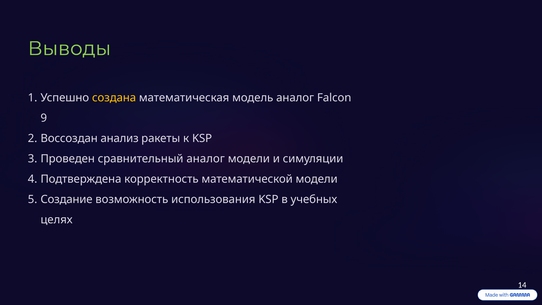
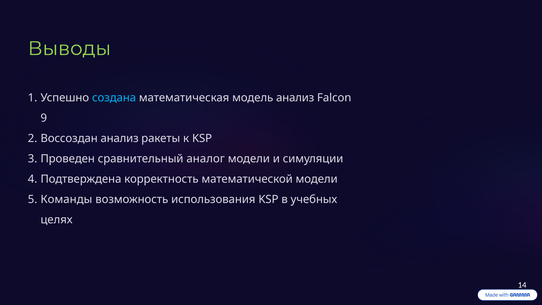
создана colour: yellow -> light blue (114, 98)
модель аналог: аналог -> анализ (295, 98)
Создание: Создание -> Команды (66, 199)
